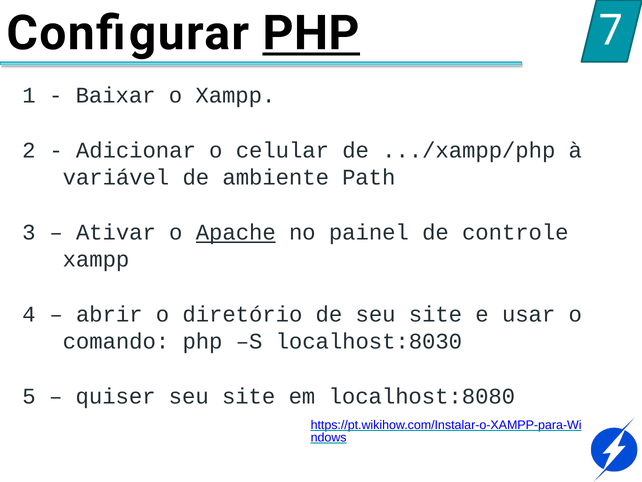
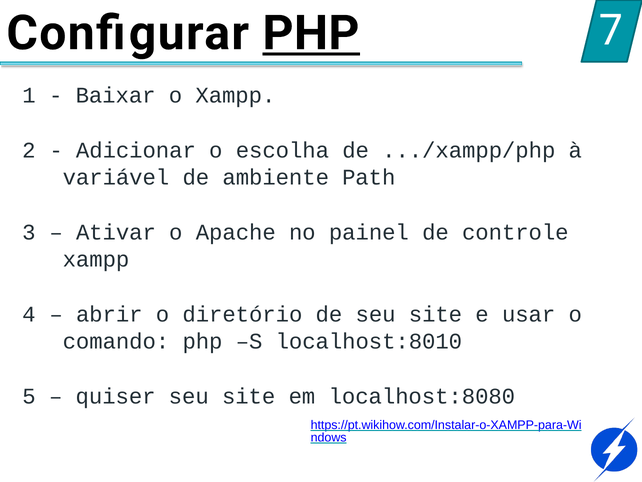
celular: celular -> escolha (282, 150)
Apache underline: present -> none (236, 232)
localhost:8030: localhost:8030 -> localhost:8010 (369, 341)
